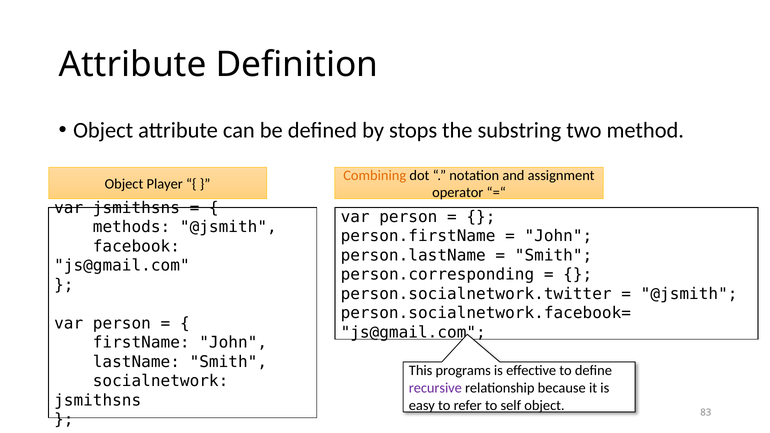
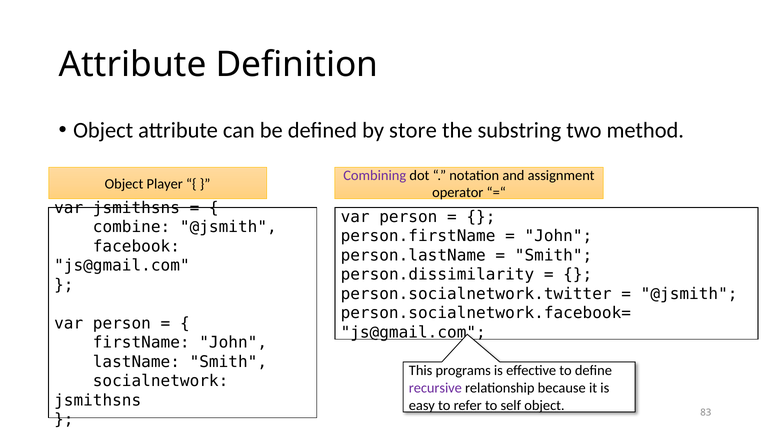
stops: stops -> store (413, 130)
Combining colour: orange -> purple (375, 175)
methods: methods -> combine (132, 227)
person.corresponding: person.corresponding -> person.dissimilarity (437, 275)
